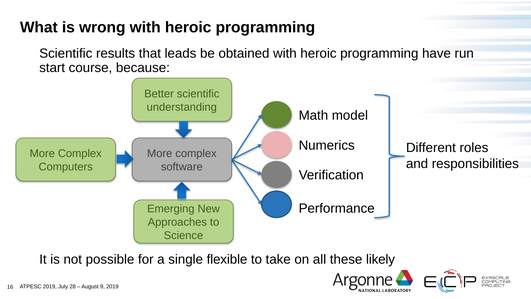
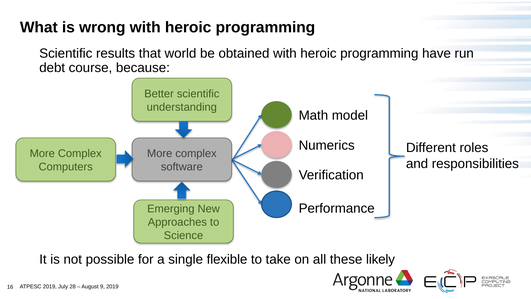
leads: leads -> world (180, 53)
start: start -> debt (52, 68)
